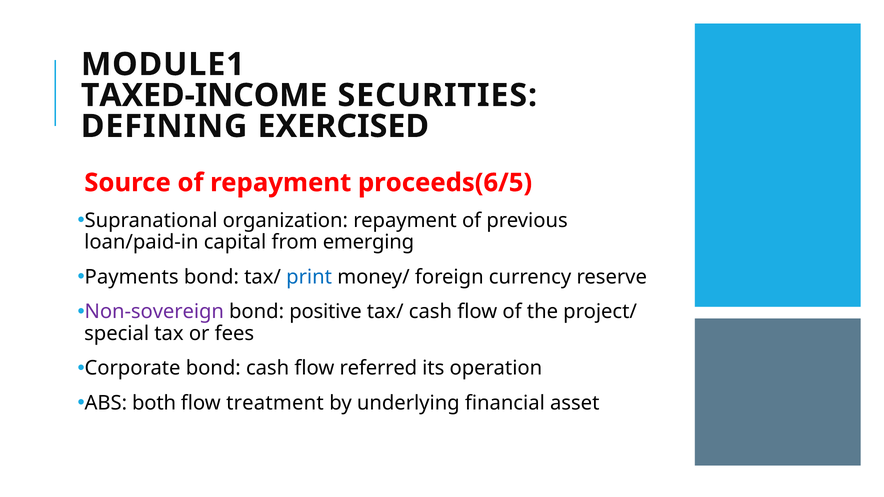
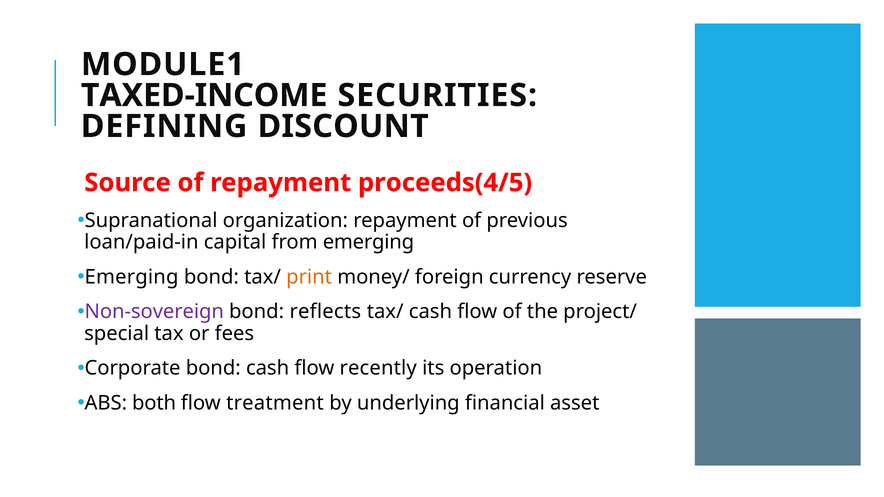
EXERCISED: EXERCISED -> DISCOUNT (343, 126)
proceeds(6/5: proceeds(6/5 -> proceeds(4/5 (445, 183)
Payments: Payments -> Emerging (132, 277)
print colour: blue -> orange (309, 277)
positive: positive -> reflects (325, 312)
referred: referred -> recently (378, 368)
